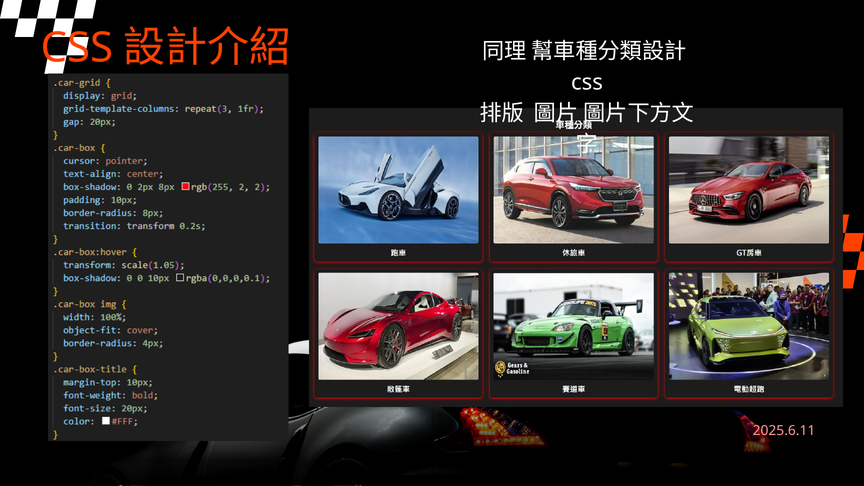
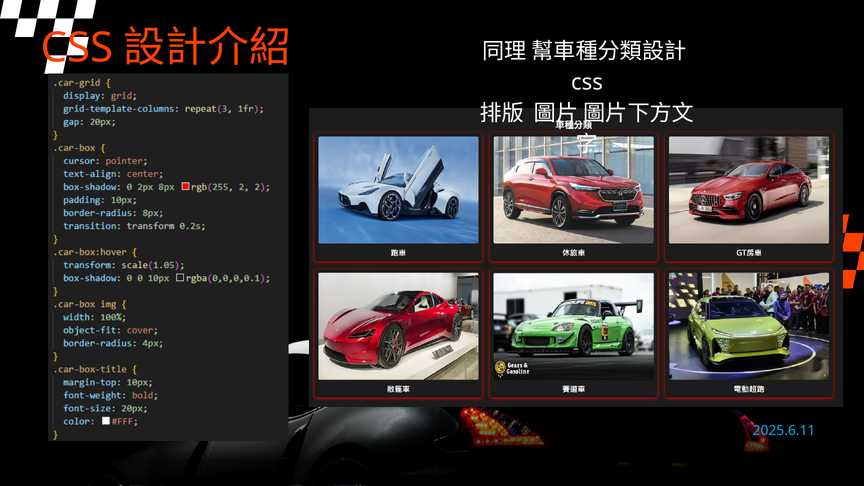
2025.6.11 colour: pink -> light blue (784, 431)
